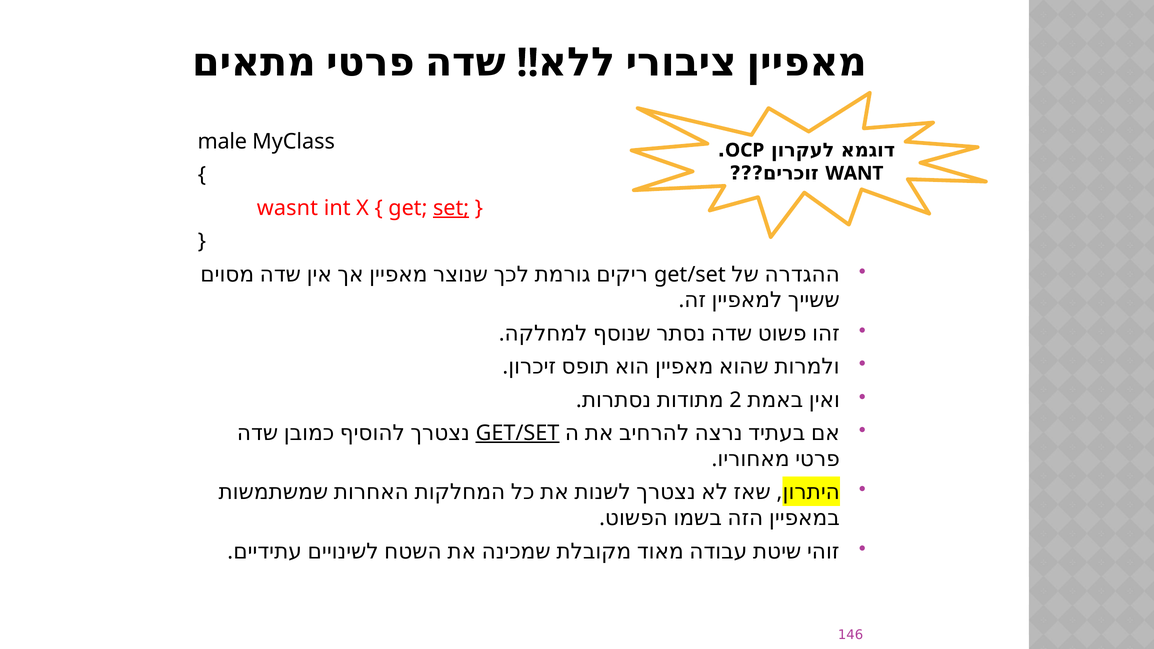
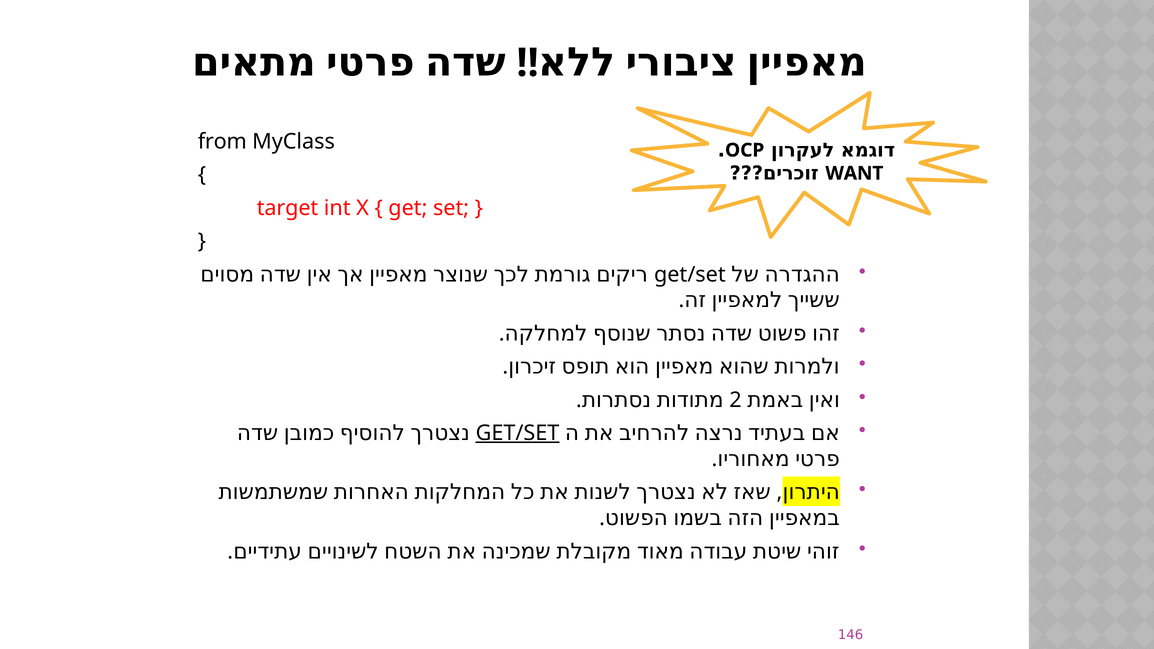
male: male -> from (222, 142)
wasnt: wasnt -> target (288, 208)
set underline: present -> none (451, 208)
